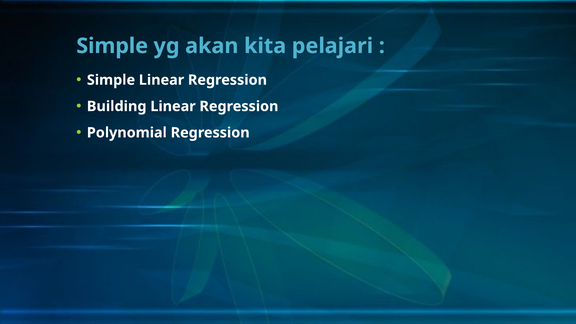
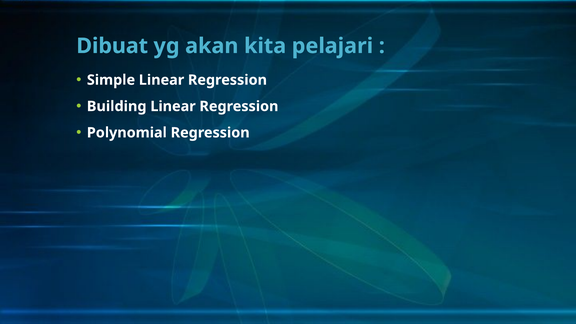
Simple: Simple -> Dibuat (112, 46)
